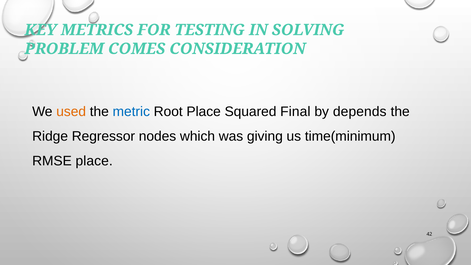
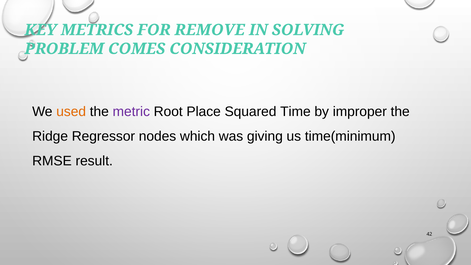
TESTING: TESTING -> REMOVE (210, 30)
metric colour: blue -> purple (131, 112)
Final: Final -> Time (295, 112)
depends: depends -> improper (360, 112)
RMSE place: place -> result (94, 161)
